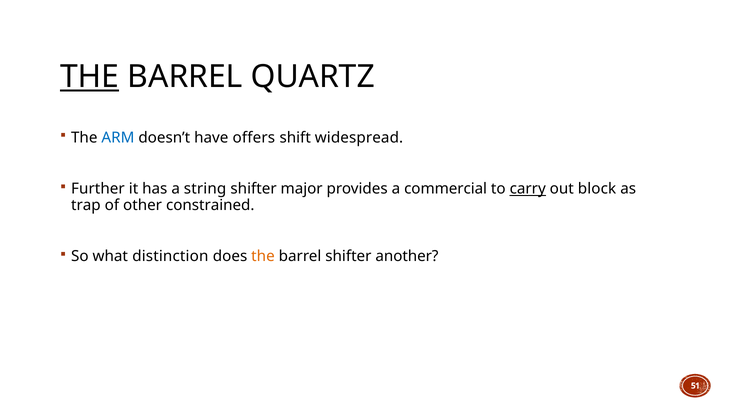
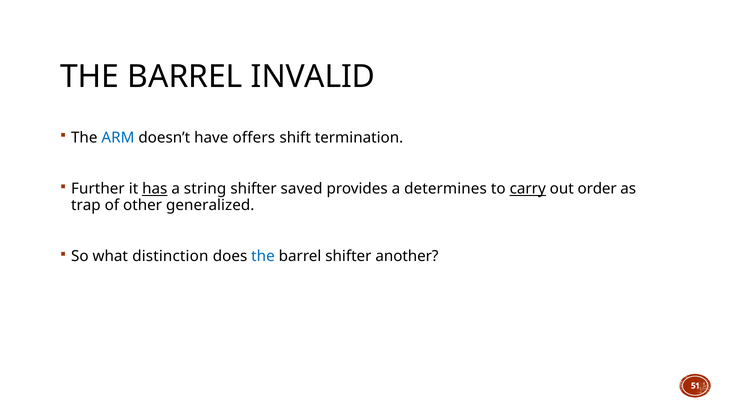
THE underline: present -> none (90, 77)
QUARTZ: QUARTZ -> INVALID (313, 77)
widespread: widespread -> termination (359, 138)
has underline: none -> present (155, 189)
major: major -> saved (302, 189)
commercial: commercial -> determines (445, 189)
block: block -> order (597, 189)
constrained: constrained -> generalized (210, 205)
the colour: orange -> blue (263, 256)
